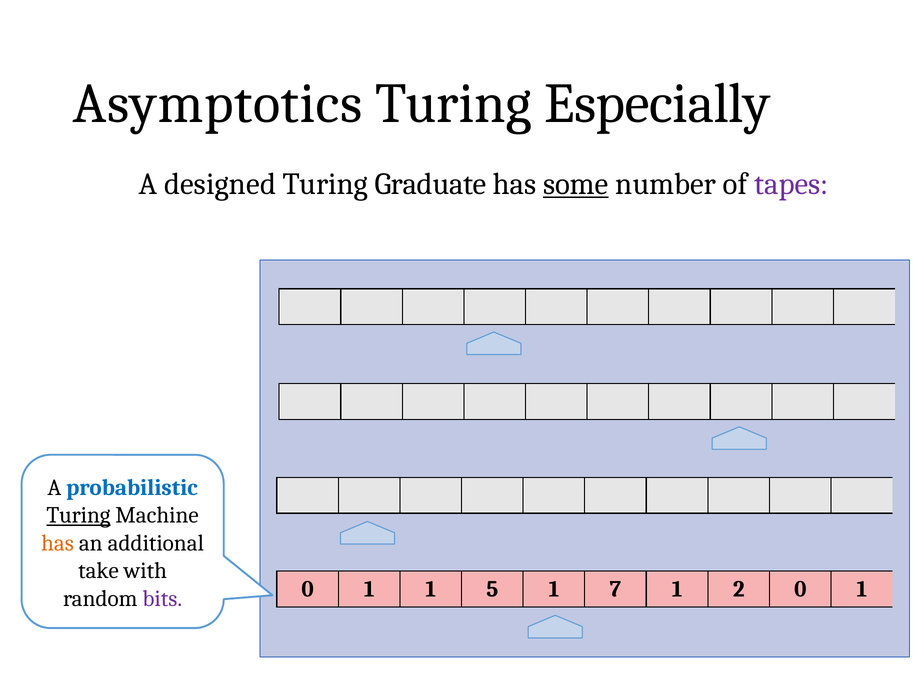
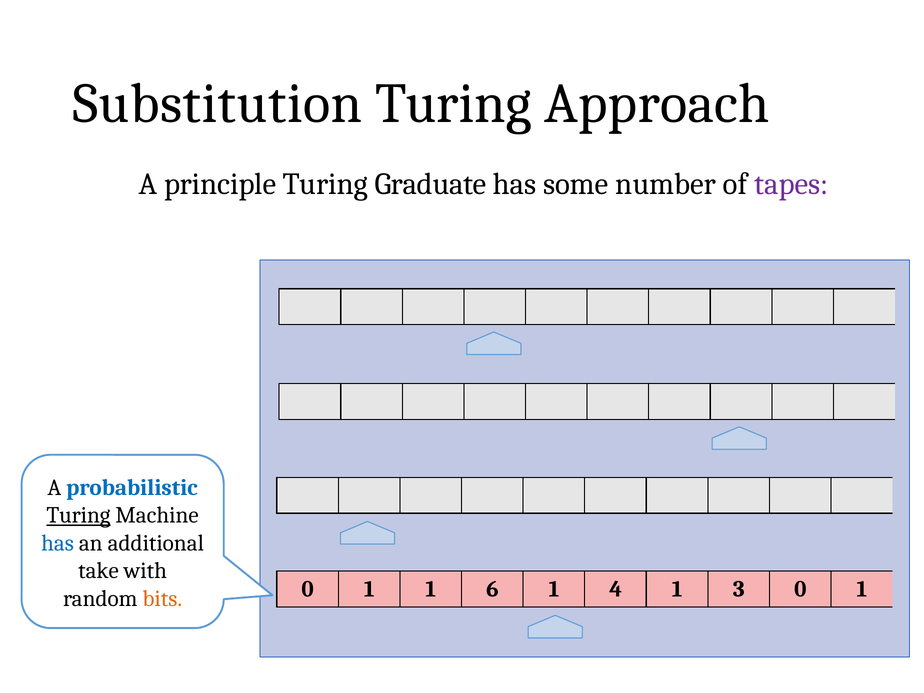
Asymptotics: Asymptotics -> Substitution (218, 103)
Especially: Especially -> Approach (657, 103)
designed: designed -> principle (220, 184)
some underline: present -> none (576, 184)
has colour: orange -> blue (58, 543)
5: 5 -> 6 (492, 589)
7: 7 -> 4 (616, 589)
2: 2 -> 3 (739, 589)
bits colour: purple -> orange (162, 598)
